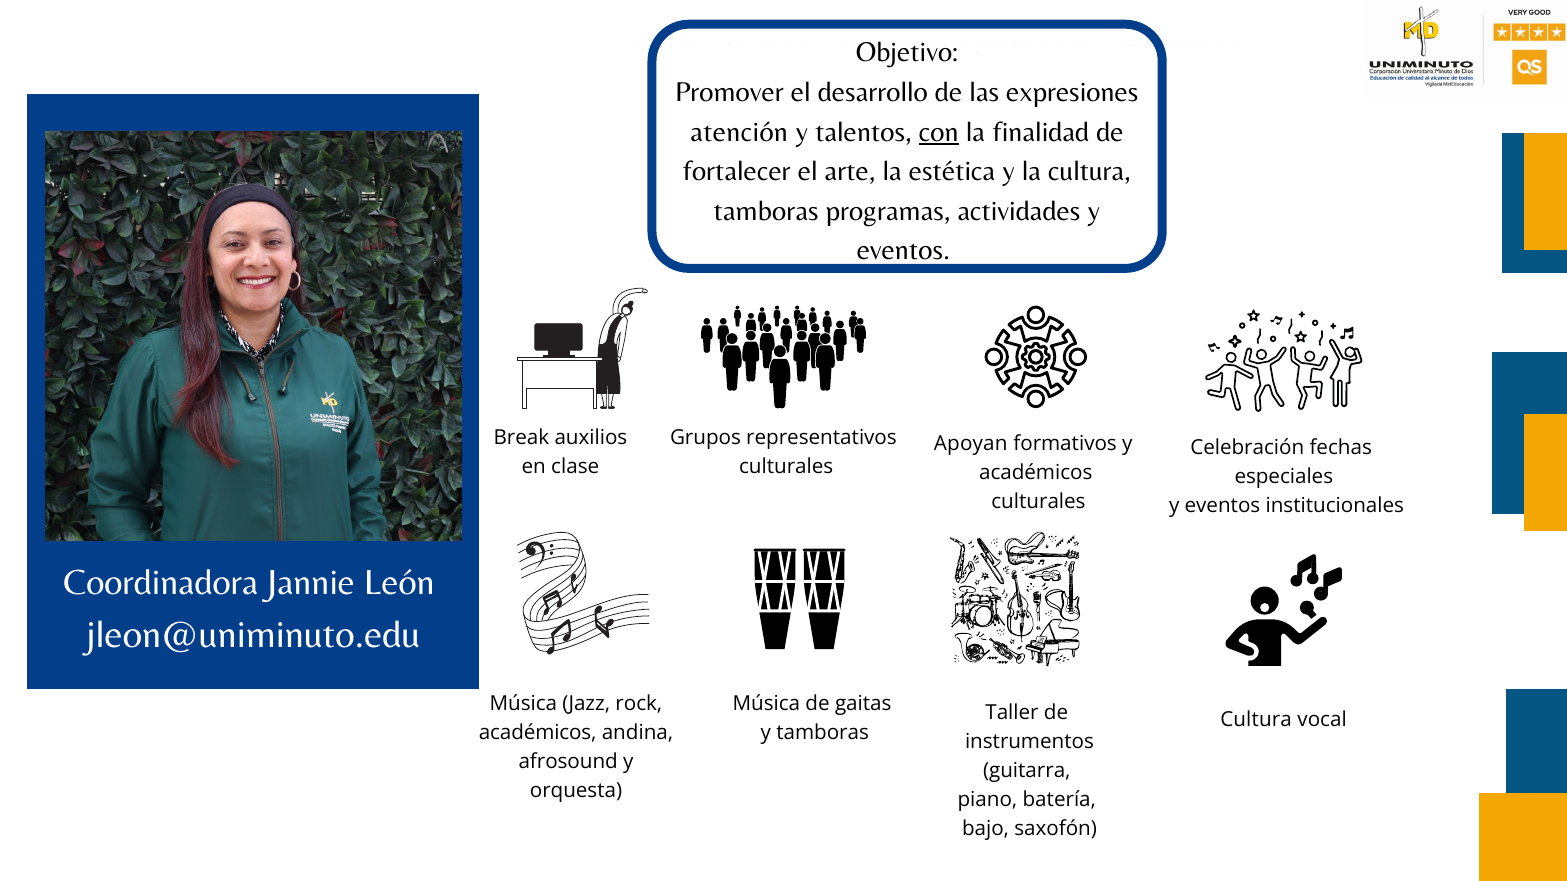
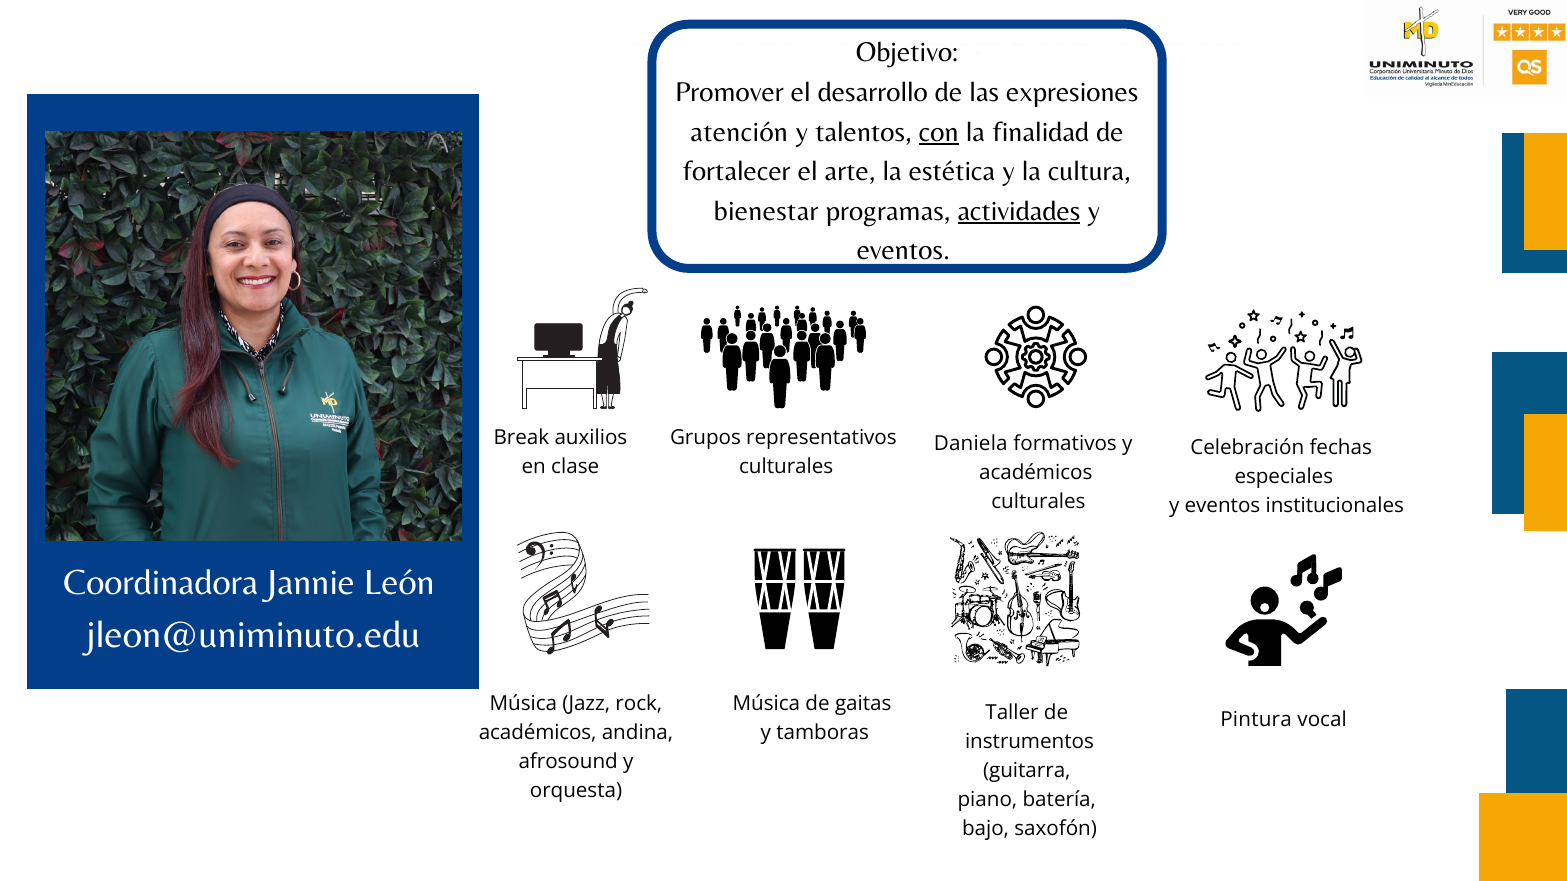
tamboras: tamboras -> bienestar (766, 211)
actividades underline: none -> present (1019, 211)
Apoyan: Apoyan -> Daniela (971, 444)
Cultura: Cultura -> Pintura (1256, 720)
